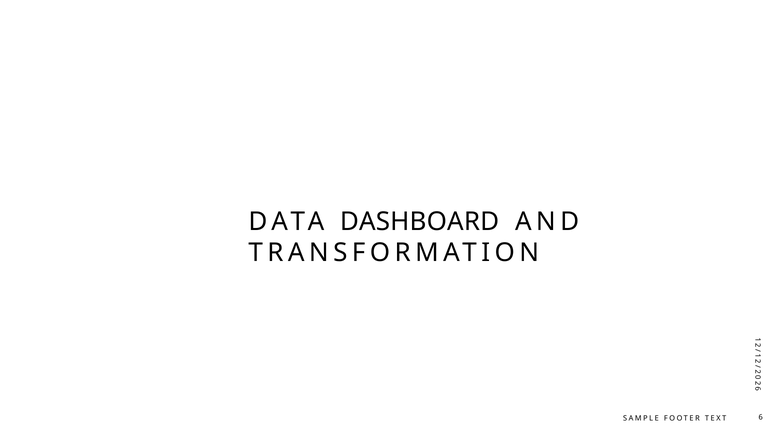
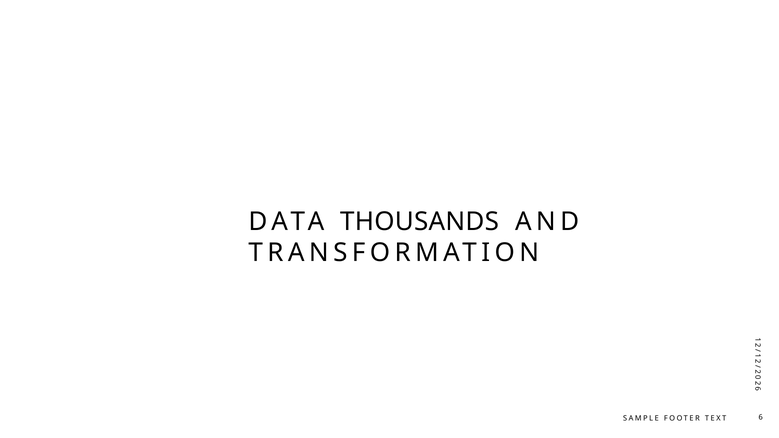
DASHBOARD: DASHBOARD -> THOUSANDS (419, 222)
